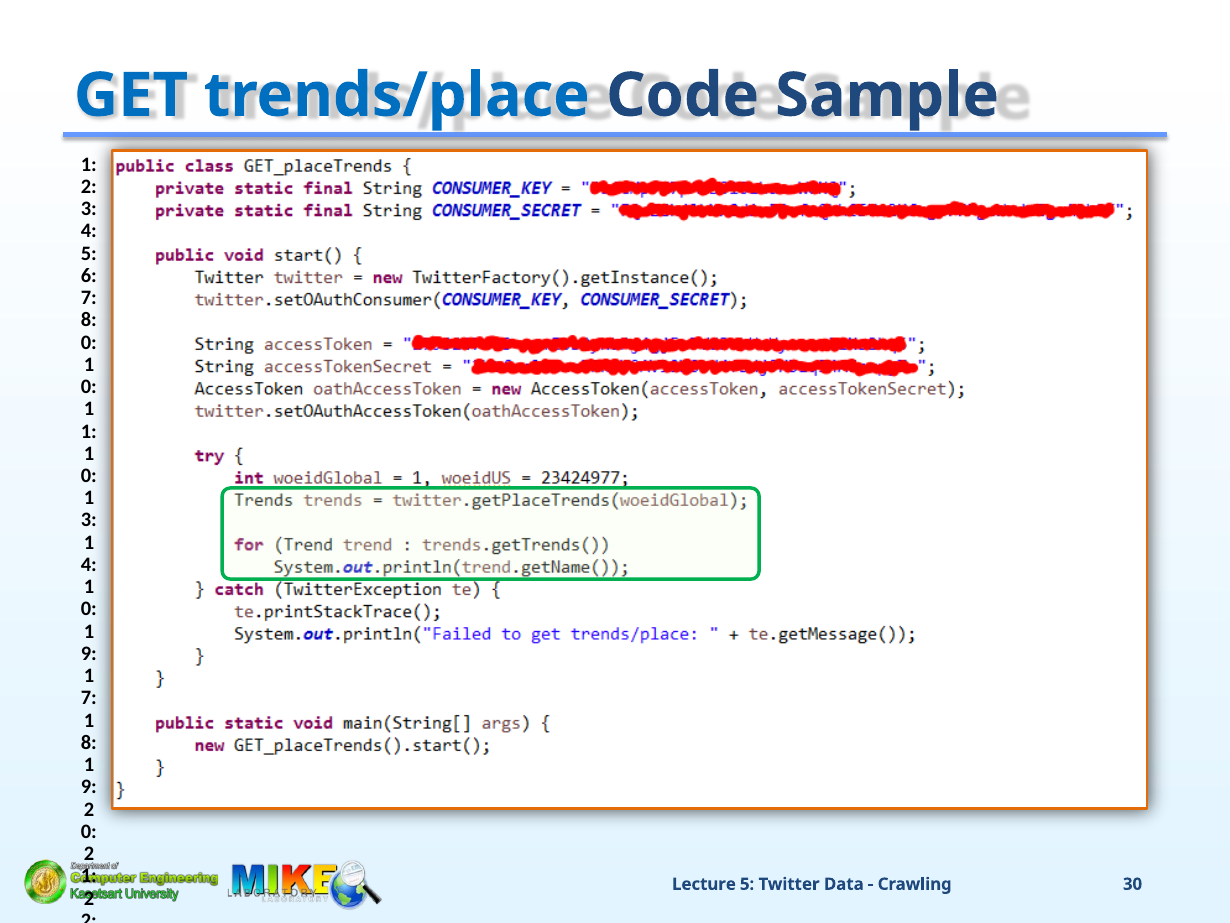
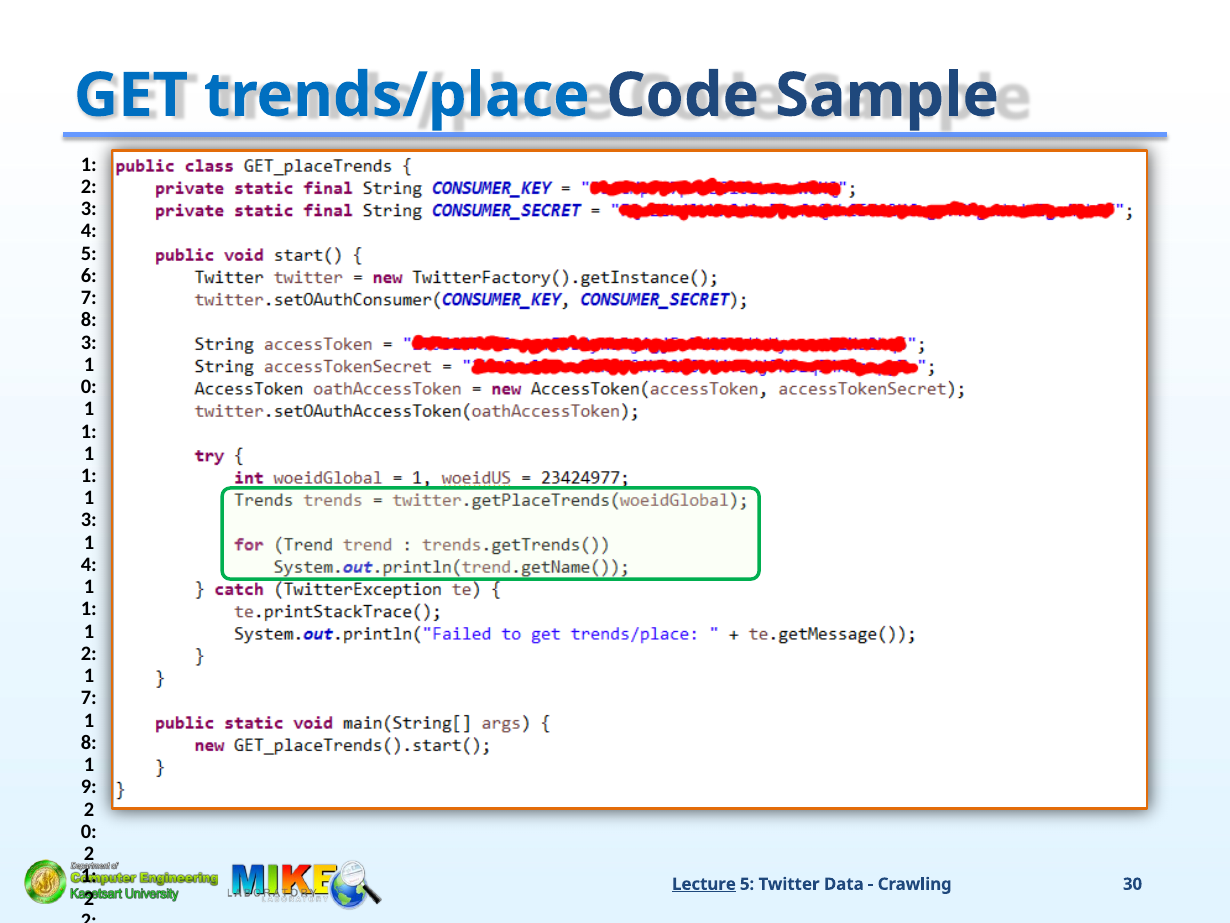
0: 0 -> 3 (89, 342)
0: 0 -> 1 (89, 475)
0: 0 -> 1 (89, 609)
9: 9 -> 2 (89, 653)
Lecture underline: none -> present (704, 884)
